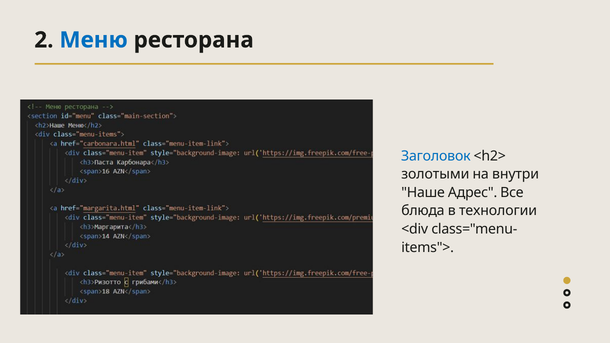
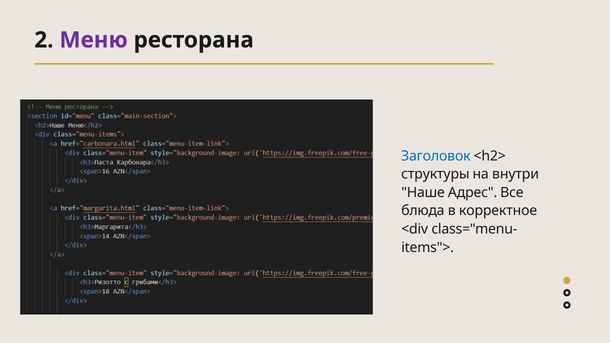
Меню colour: blue -> purple (94, 40)
золотыми: золотыми -> структуры (435, 174)
технологии: технологии -> корректное (498, 211)
